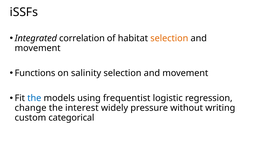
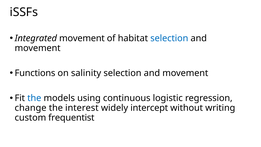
Integrated correlation: correlation -> movement (82, 38)
selection colour: orange -> blue (169, 38)
frequentist: frequentist -> continuous (127, 98)
pressure: pressure -> intercept (149, 108)
categorical: categorical -> frequentist (71, 118)
